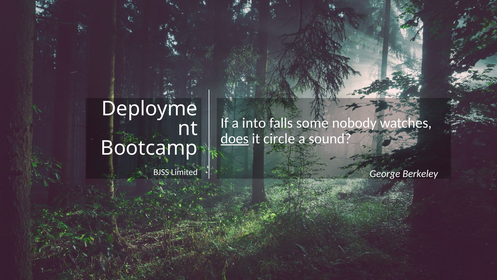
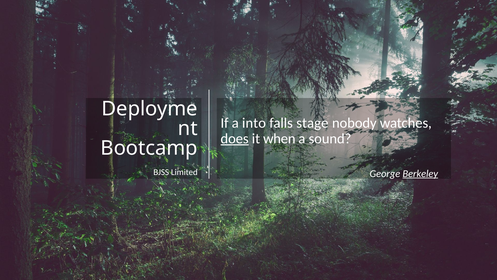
some: some -> stage (312, 123)
circle: circle -> when (279, 138)
Berkeley underline: none -> present (420, 173)
